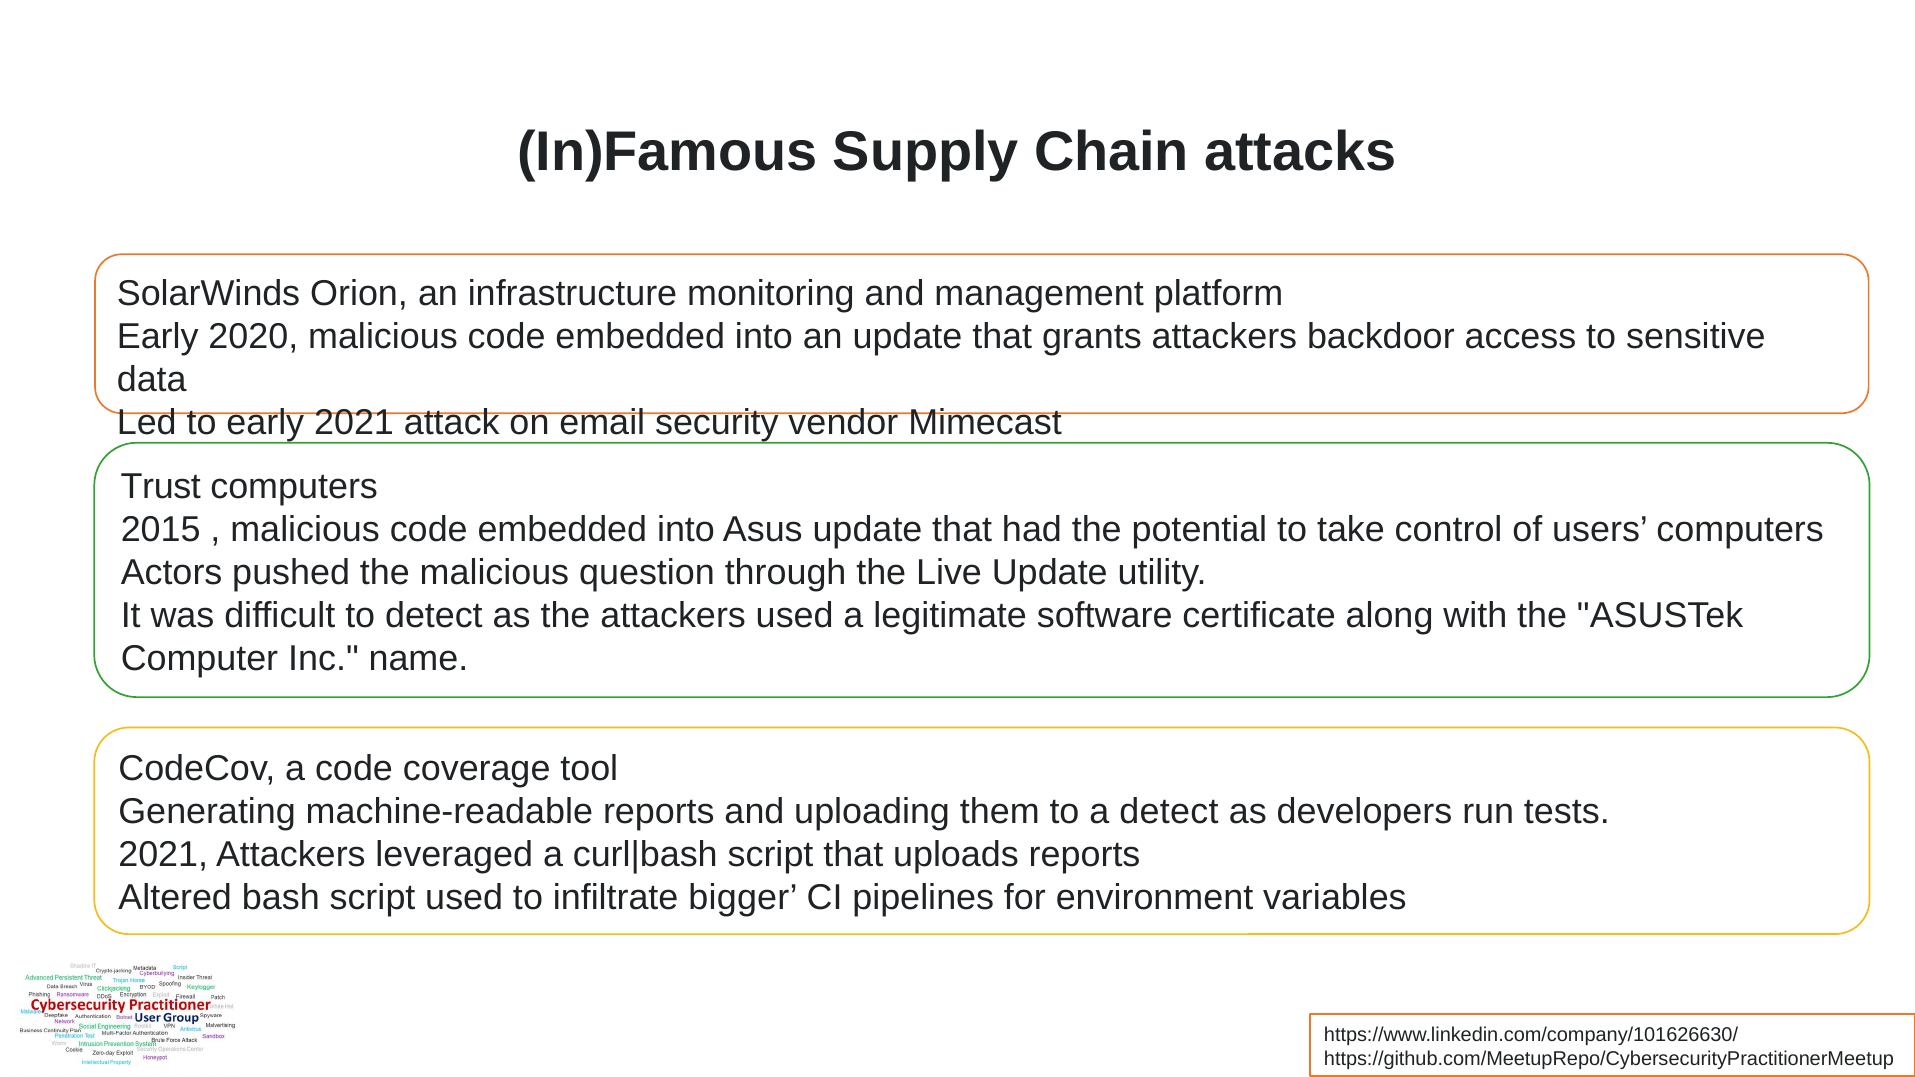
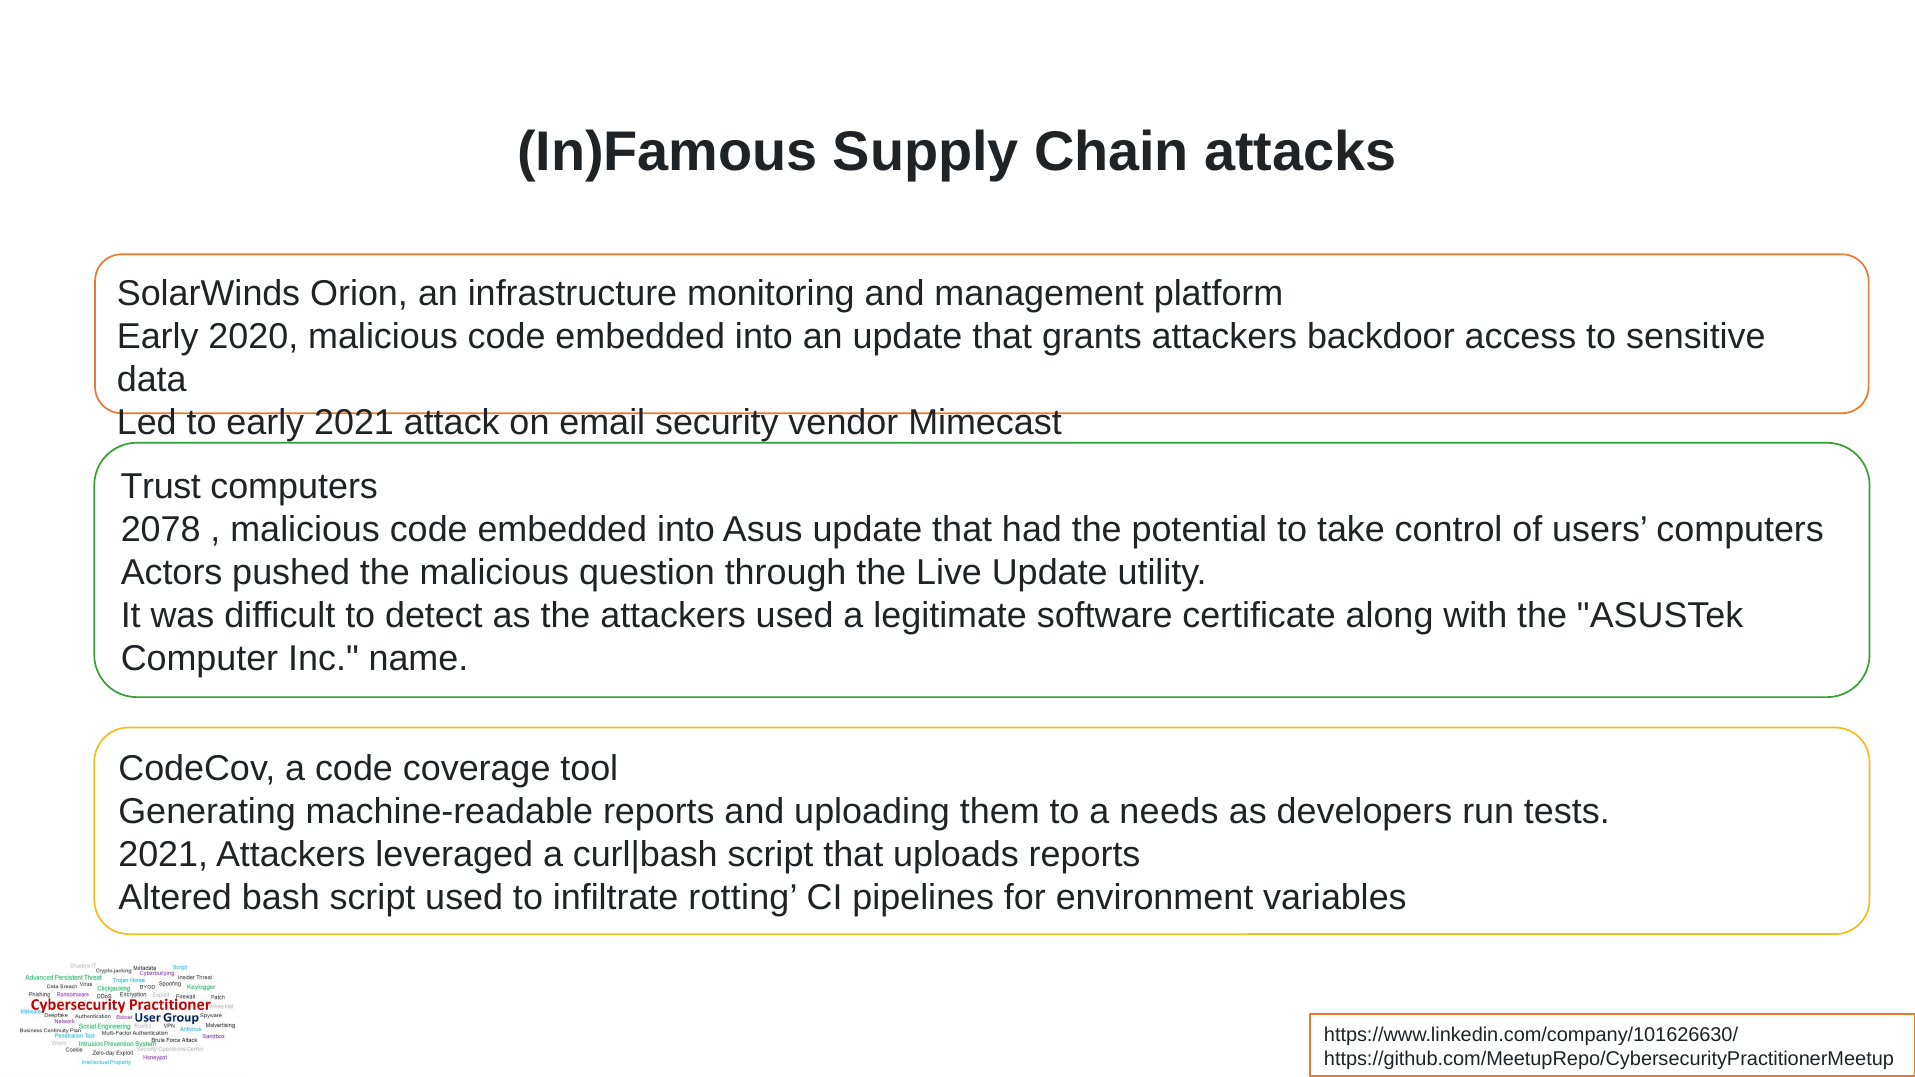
2015: 2015 -> 2078 (161, 529)
a detect: detect -> needs (1169, 812)
bigger: bigger -> rotting (743, 898)
